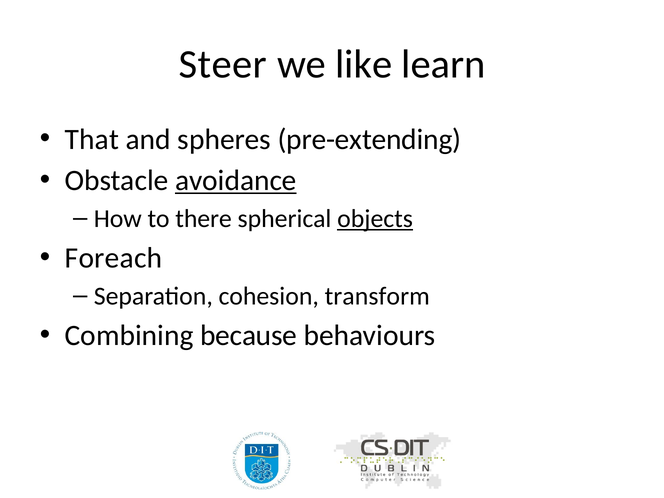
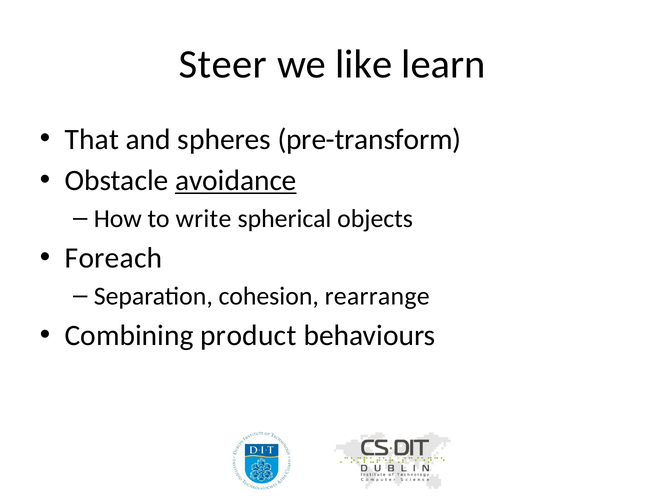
pre-extending: pre-extending -> pre-transform (369, 139)
there: there -> write (203, 219)
objects underline: present -> none (375, 219)
transform: transform -> rearrange (377, 296)
because: because -> product (248, 336)
